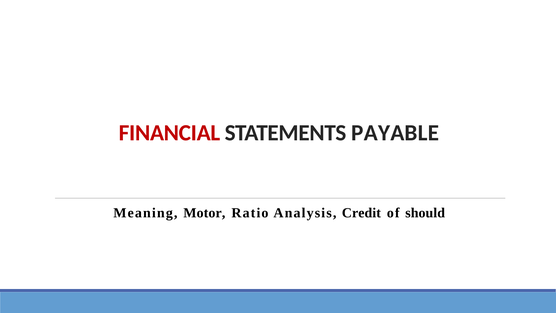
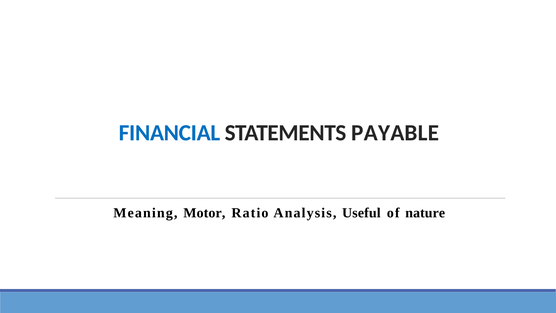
FINANCIAL colour: red -> blue (170, 133)
Credit: Credit -> Useful (361, 213)
should: should -> nature (425, 213)
